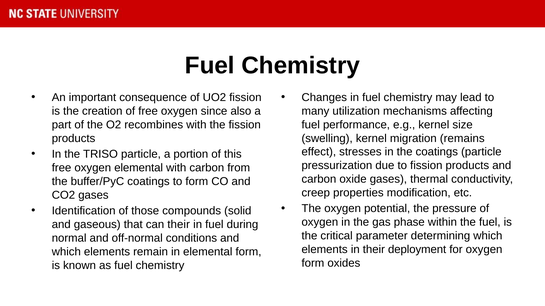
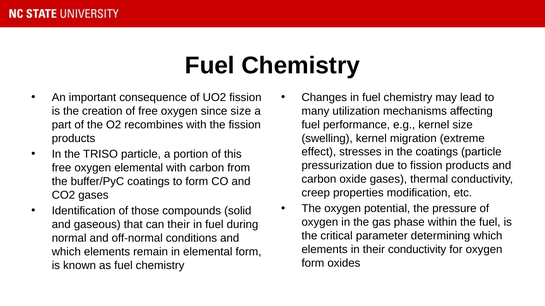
since also: also -> size (241, 111)
remains: remains -> extreme (462, 139)
their deployment: deployment -> conductivity (417, 250)
